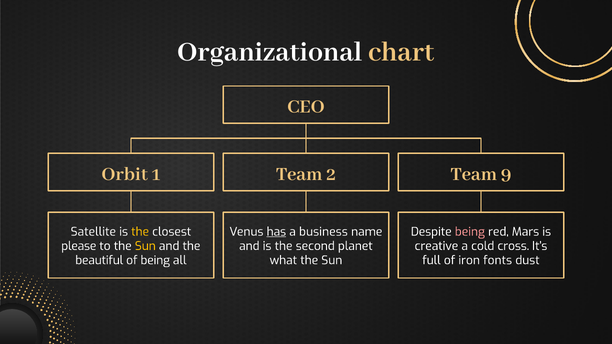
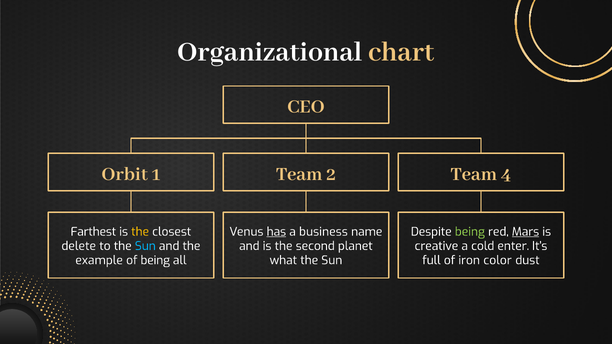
9: 9 -> 4 (506, 174)
Satellite: Satellite -> Farthest (93, 232)
being colour: pink -> light green (470, 232)
Mars underline: none -> present (526, 232)
please: please -> delete (79, 246)
Sun colour: yellow -> light blue (145, 246)
cross: cross -> enter (513, 246)
beautiful: beautiful -> example (99, 260)
fonts: fonts -> color (498, 260)
